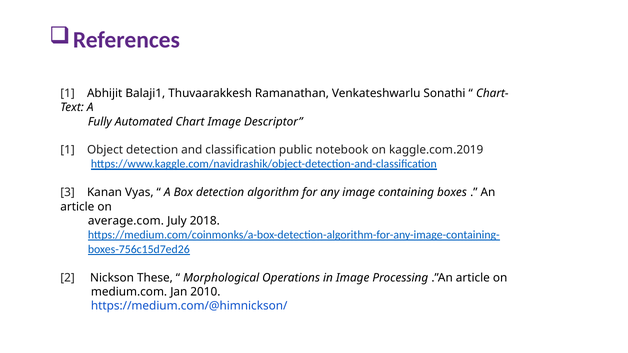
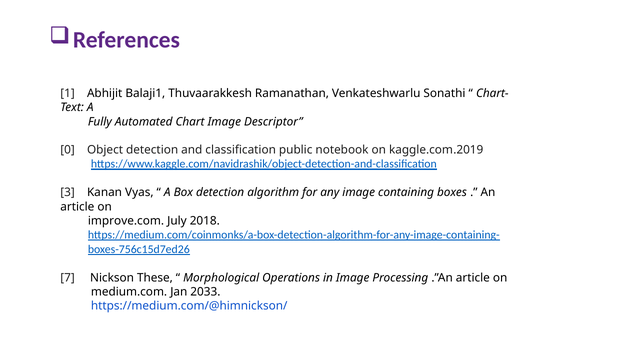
1: 1 -> 0 (68, 150)
average.com: average.com -> improve.com (126, 221)
2: 2 -> 7 (68, 278)
2010: 2010 -> 2033 (205, 292)
